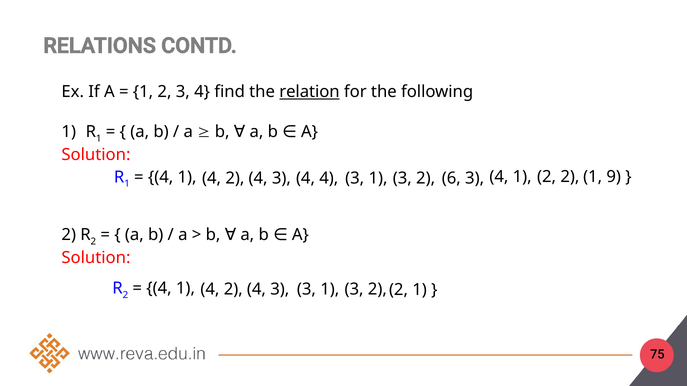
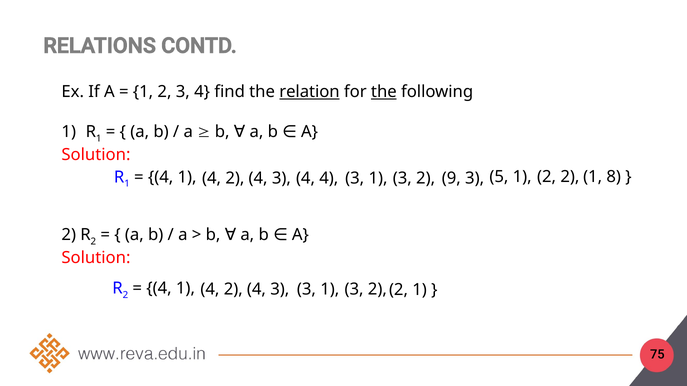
the underline: none -> present (384, 92)
6: 6 -> 9 (451, 178)
4: 4 -> 5 (499, 177)
9: 9 -> 8 (614, 177)
